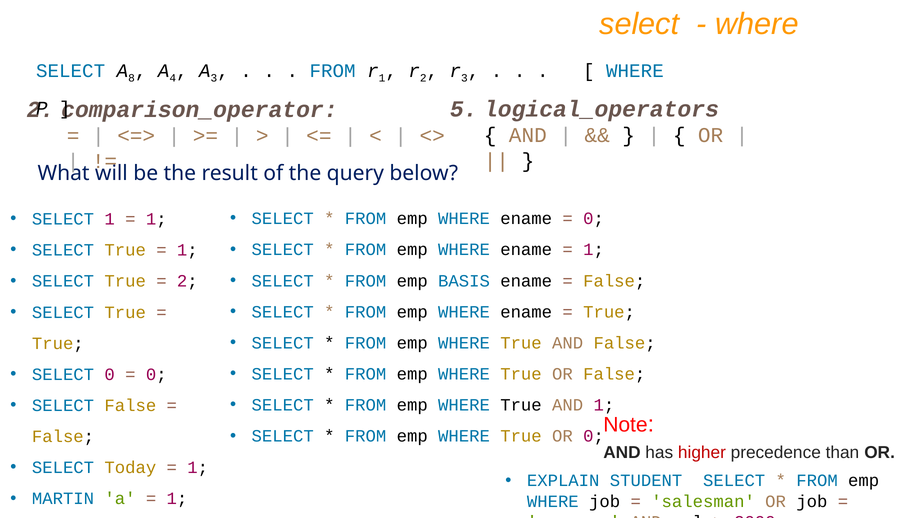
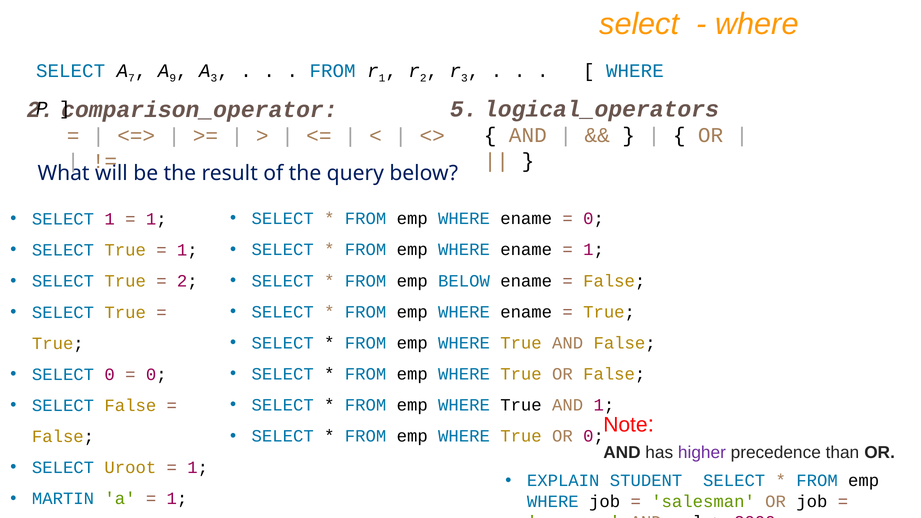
8: 8 -> 7 (132, 78)
4: 4 -> 9 (173, 78)
emp BASIS: BASIS -> BELOW (464, 281)
higher colour: red -> purple (702, 452)
Today: Today -> Uroot (130, 468)
